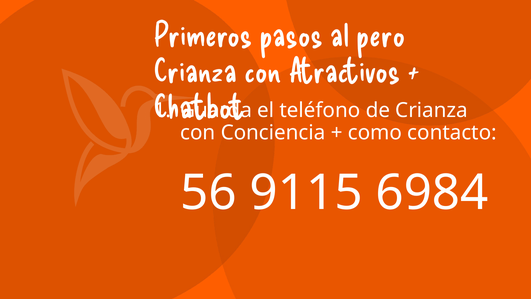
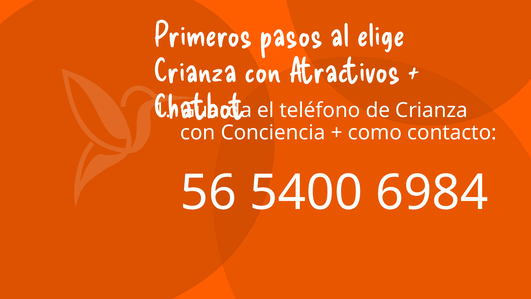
pero: pero -> elige (381, 36)
9115: 9115 -> 5400 (306, 193)
